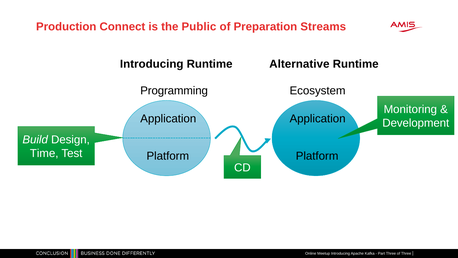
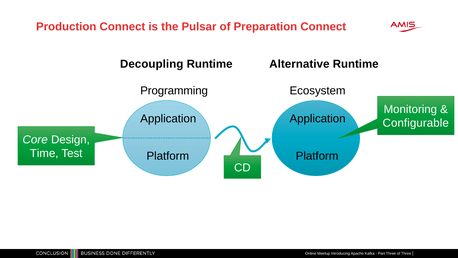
Public: Public -> Pulsar (199, 27)
Preparation Streams: Streams -> Connect (323, 27)
Introducing: Introducing -> Decoupling (152, 64)
Development: Development -> Configurable (416, 123)
Build: Build -> Core (35, 140)
